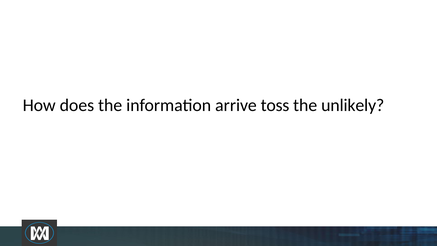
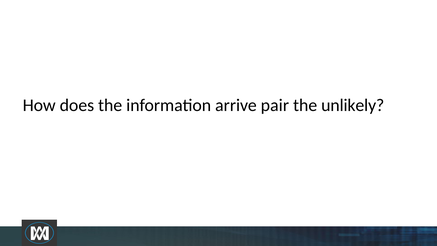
toss: toss -> pair (275, 105)
